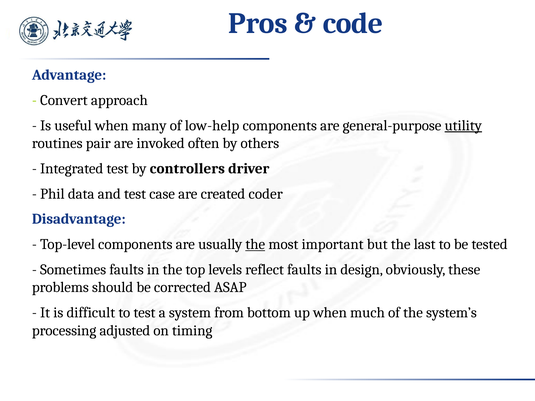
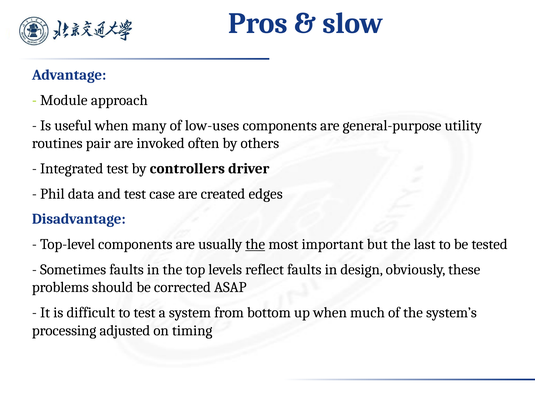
code: code -> slow (353, 23)
Convert: Convert -> Module (64, 100)
low-help: low-help -> low-uses (212, 126)
utility underline: present -> none (463, 126)
coder: coder -> edges (266, 194)
